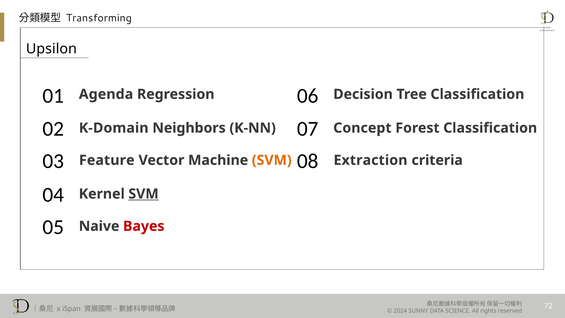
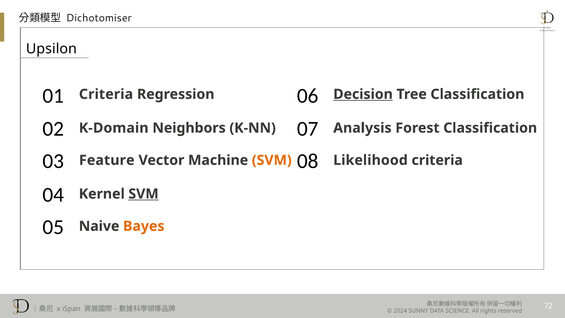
Transforming: Transforming -> Dichotomiser (99, 18)
Agenda: Agenda -> Criteria (106, 94)
Decision underline: none -> present (363, 94)
Concept: Concept -> Analysis (362, 128)
Extraction: Extraction -> Likelihood (370, 160)
Bayes colour: red -> orange (144, 226)
